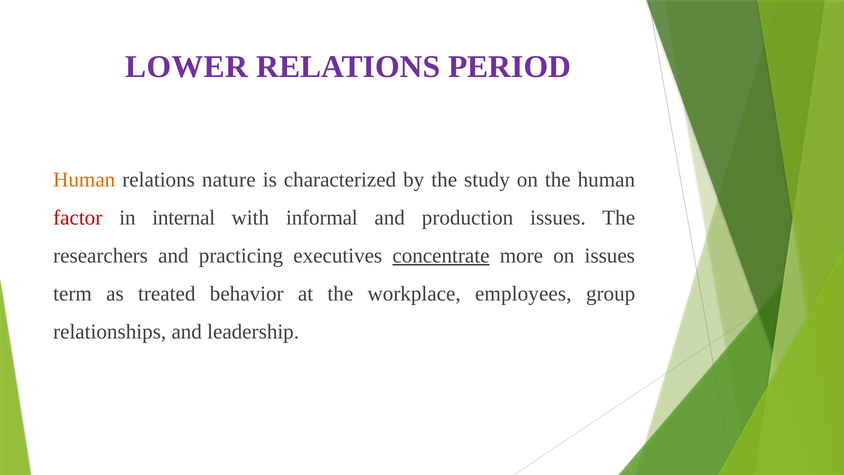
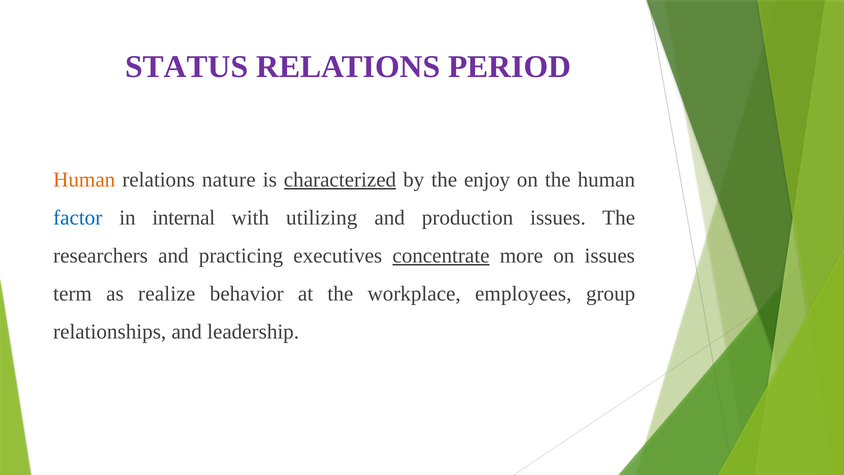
LOWER: LOWER -> STATUS (187, 67)
characterized underline: none -> present (340, 180)
study: study -> enjoy (487, 180)
factor colour: red -> blue (78, 218)
informal: informal -> utilizing (322, 218)
treated: treated -> realize (167, 293)
